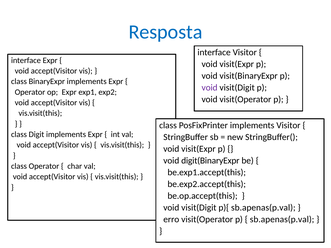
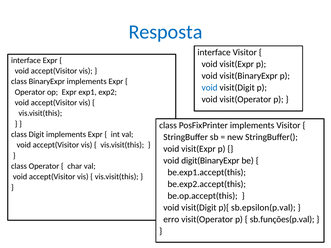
void colour: purple -> blue (210, 88)
p){ sb.apenas(p.val: sb.apenas(p.val -> sb.epsilon(p.val (263, 208)
sb.apenas(p.val: sb.apenas(p.val -> sb.funções(p.val (282, 220)
